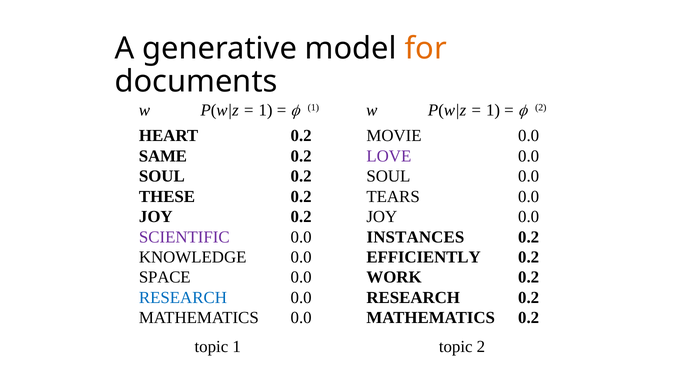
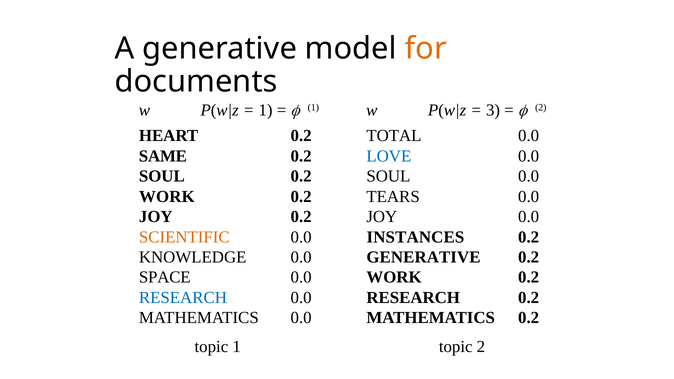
1: 1 -> 3 (493, 110)
MOVIE: MOVIE -> TOTAL (394, 136)
LOVE colour: purple -> blue (389, 156)
THESE: THESE -> WORK (167, 197)
SCIENTIFIC colour: purple -> orange (184, 237)
EFFICIENTLY: EFFICIENTLY -> GENERATIVE (423, 257)
